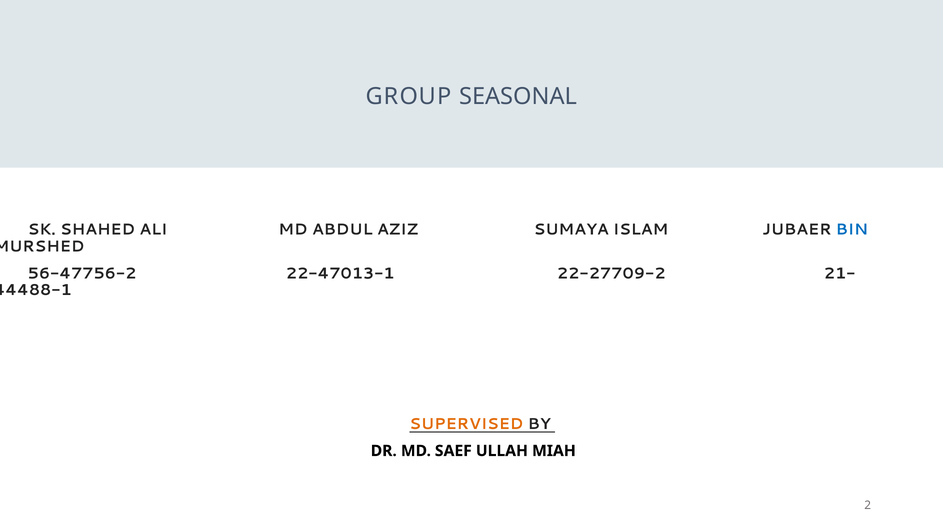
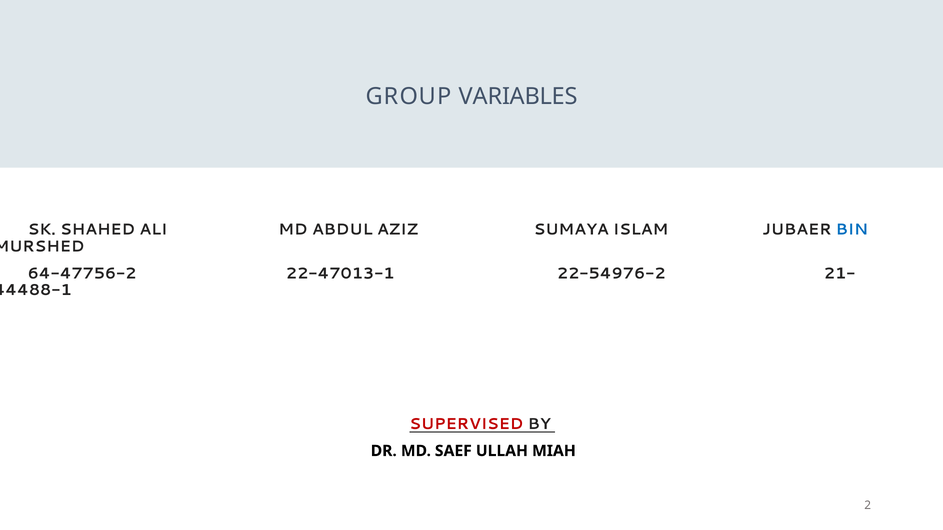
SEASONAL: SEASONAL -> VARIABLES (518, 96)
56-47756-2: 56-47756-2 -> 64-47756-2 (82, 274)
22-27709-2: 22-27709-2 -> 22-54976-2 (611, 274)
SUPERVISED colour: orange -> red (466, 424)
